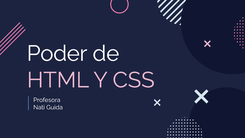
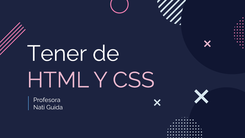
Poder: Poder -> Tener (57, 53)
